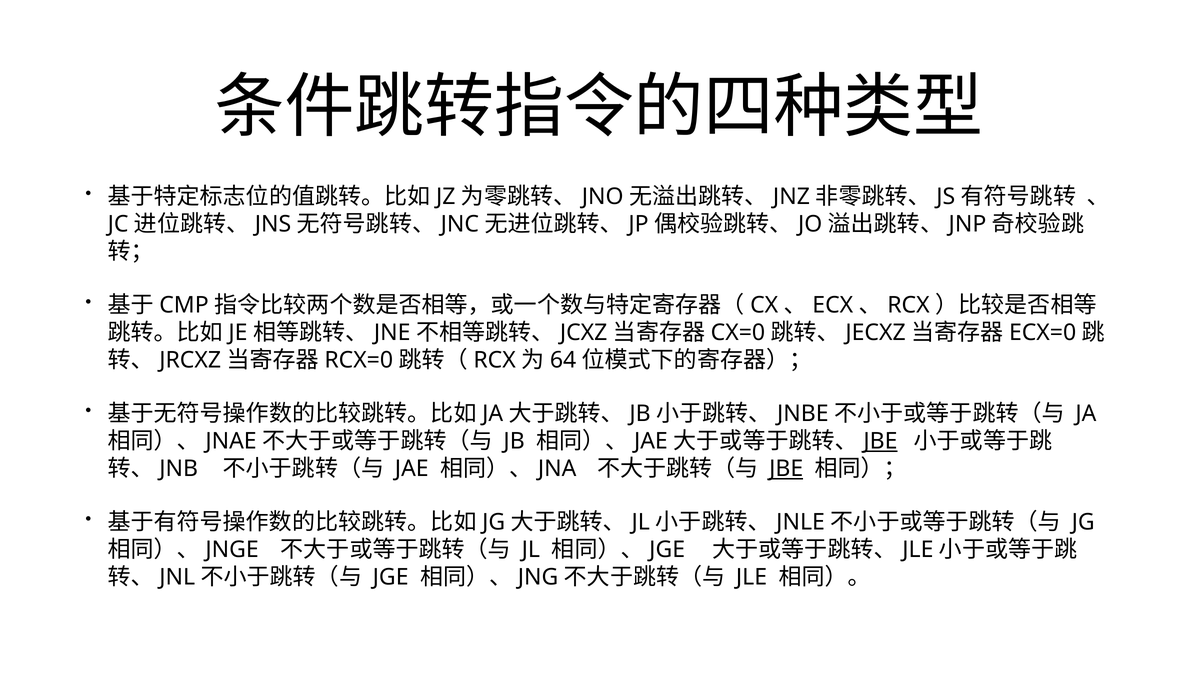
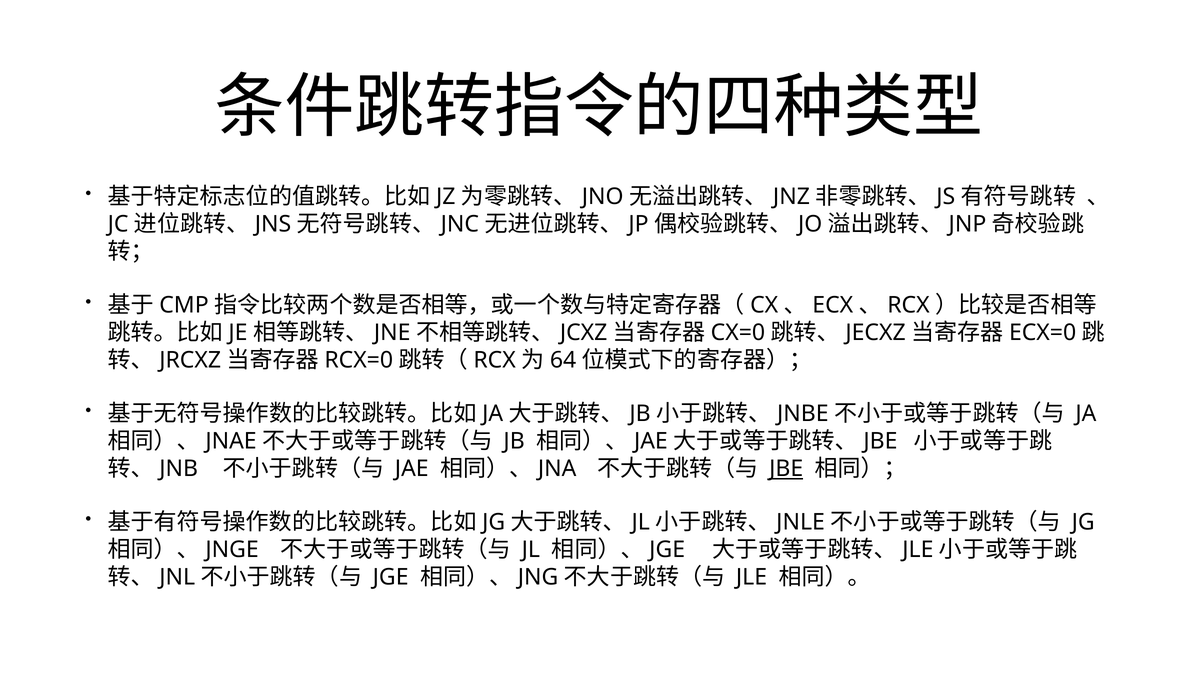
JBE underline: present -> none (880, 441)
